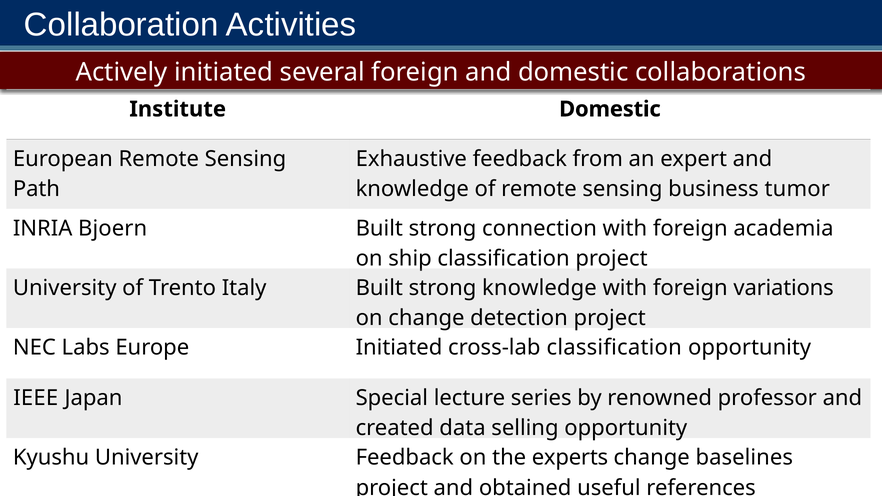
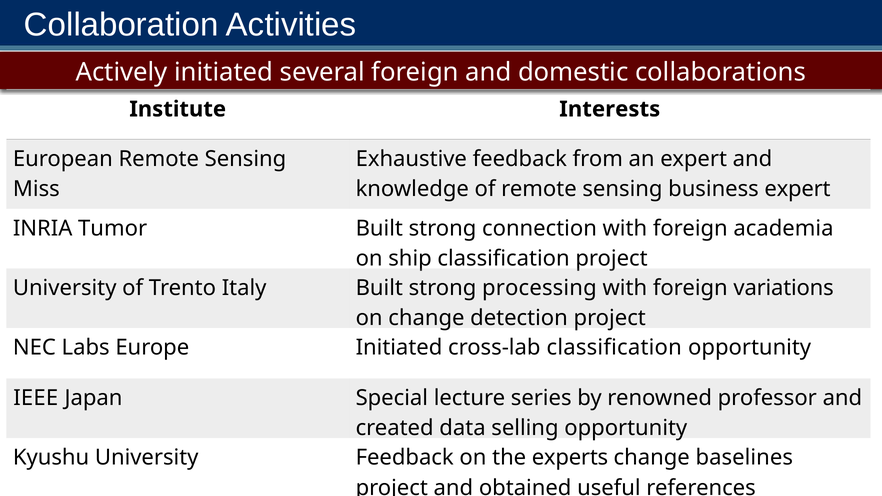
Institute Domestic: Domestic -> Interests (610, 109)
Path: Path -> Miss (36, 189)
business tumor: tumor -> expert (797, 189)
Bjoern: Bjoern -> Tumor (113, 229)
strong knowledge: knowledge -> processing (539, 288)
